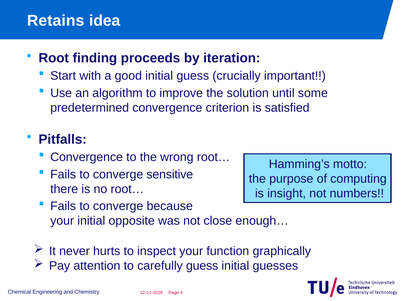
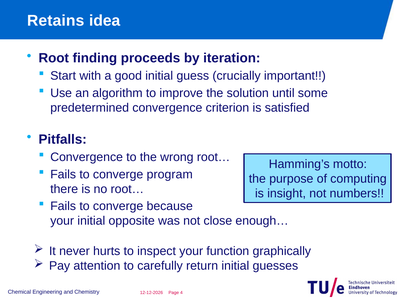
sensitive: sensitive -> program (170, 174)
carefully guess: guess -> return (202, 265)
